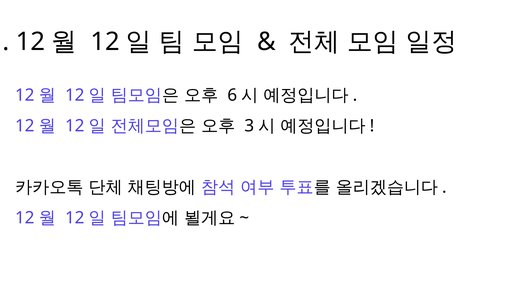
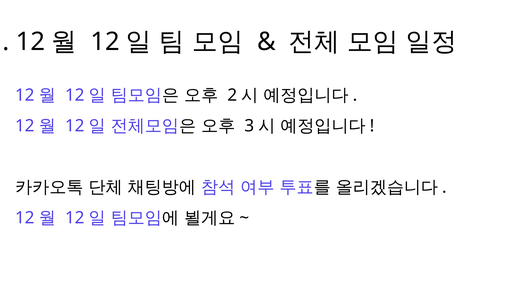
6: 6 -> 2 (232, 95)
